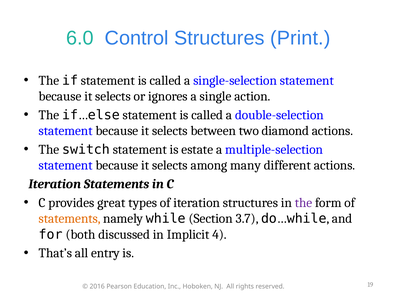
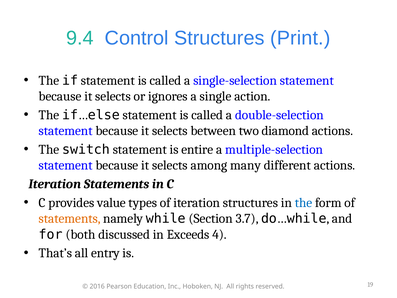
6.0: 6.0 -> 9.4 (80, 38)
estate: estate -> entire (197, 149)
great: great -> value (112, 202)
the colour: purple -> blue (304, 202)
Implicit: Implicit -> Exceeds (188, 234)
